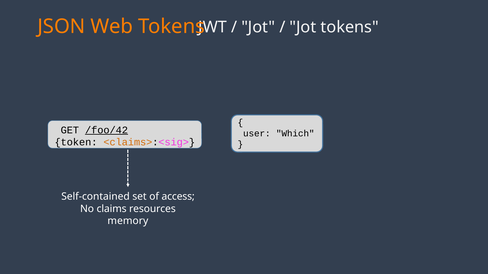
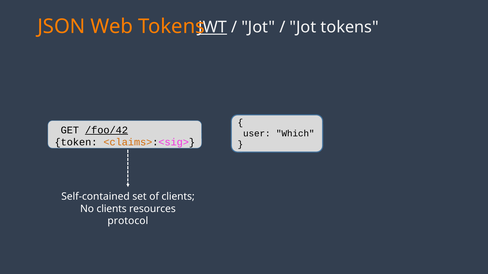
JWT underline: none -> present (213, 27)
of access: access -> clients (178, 197)
No claims: claims -> clients (112, 209)
memory: memory -> protocol (128, 221)
